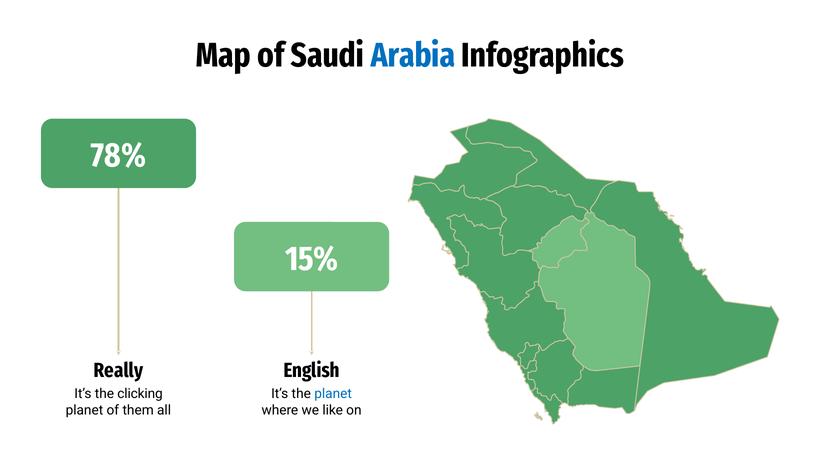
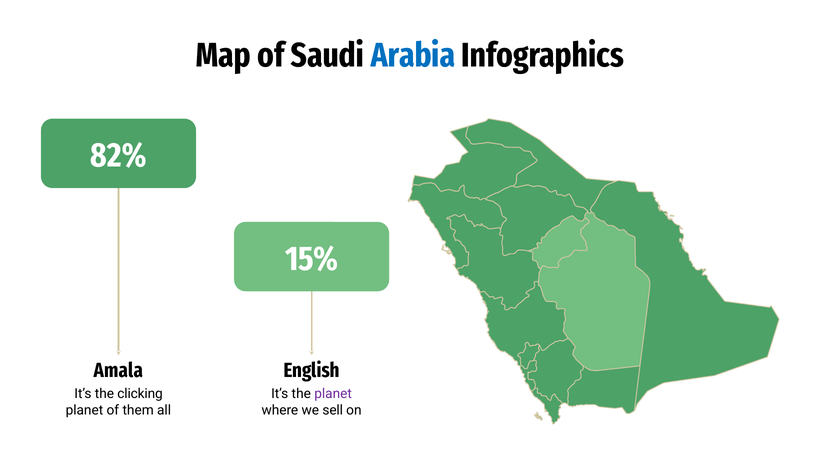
78%: 78% -> 82% (118, 155)
Really: Really -> Amala (118, 370)
planet colour: blue -> purple (333, 394)
like: like -> sell (333, 410)
